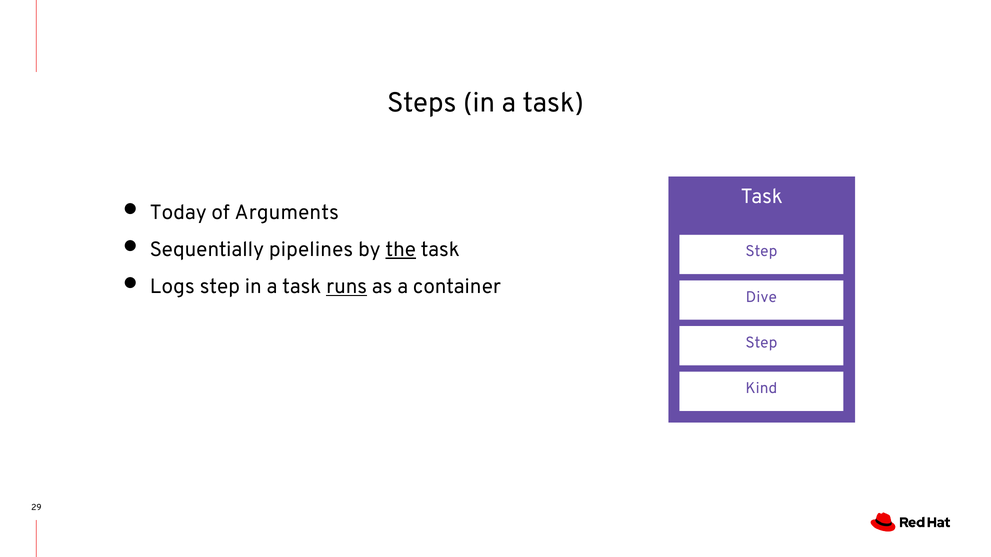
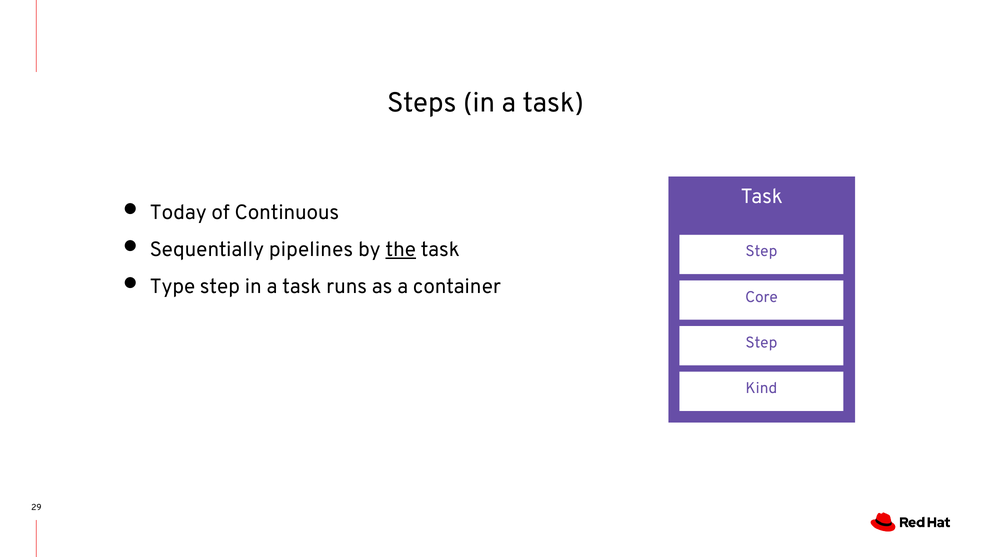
Arguments: Arguments -> Continuous (287, 212)
Logs: Logs -> Type (172, 287)
runs underline: present -> none (347, 287)
Dive: Dive -> Core (761, 297)
